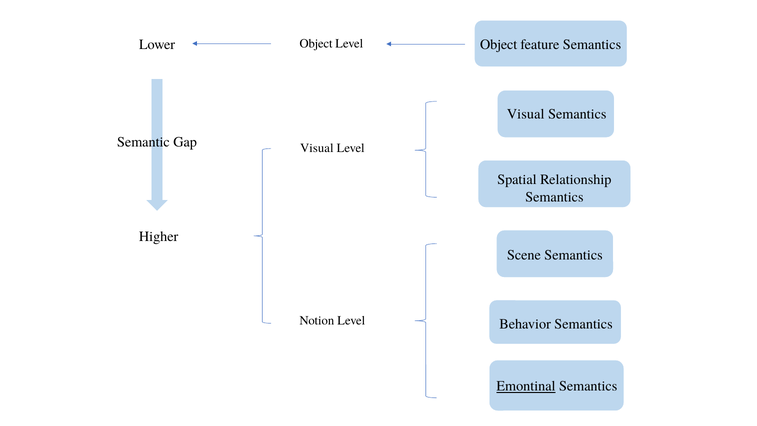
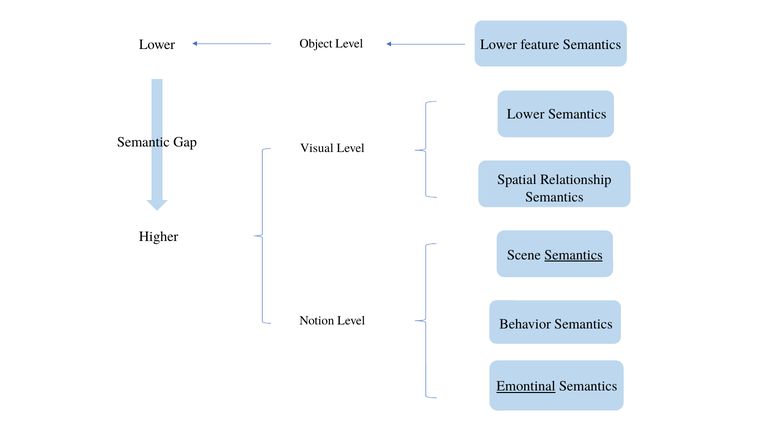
Object: Object -> Lower (499, 45)
Visual: Visual -> Lower (526, 114)
Semantics underline: none -> present (574, 255)
